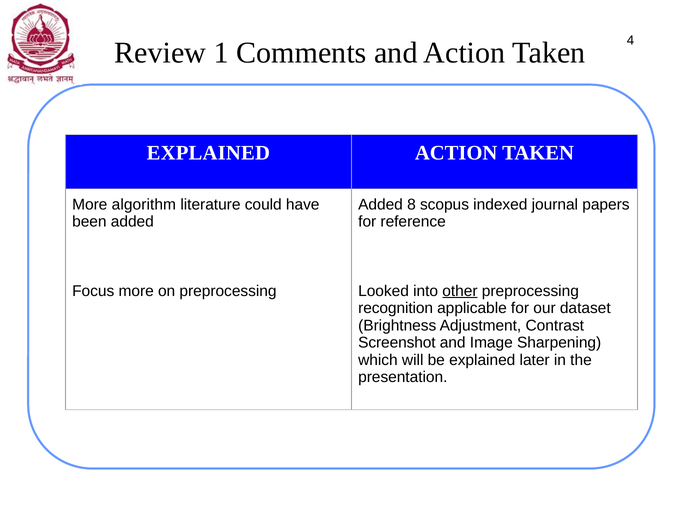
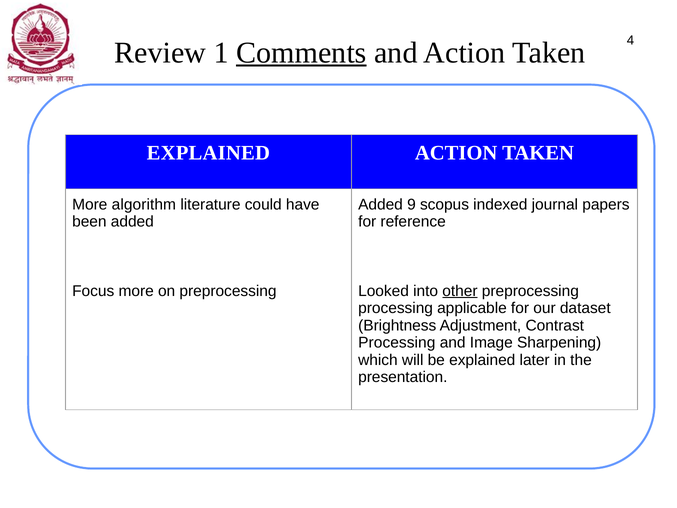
Comments underline: none -> present (301, 53)
8: 8 -> 9 (411, 204)
recognition: recognition -> processing (396, 308)
Screenshot: Screenshot -> Processing (397, 343)
